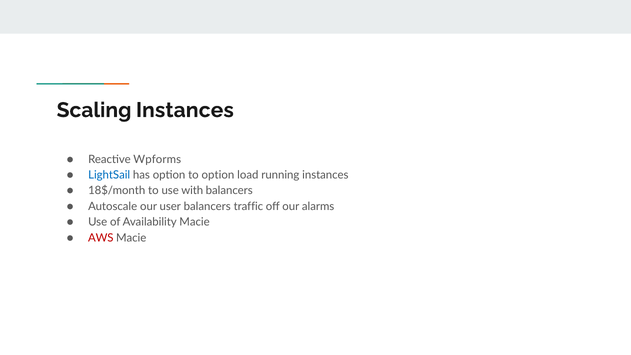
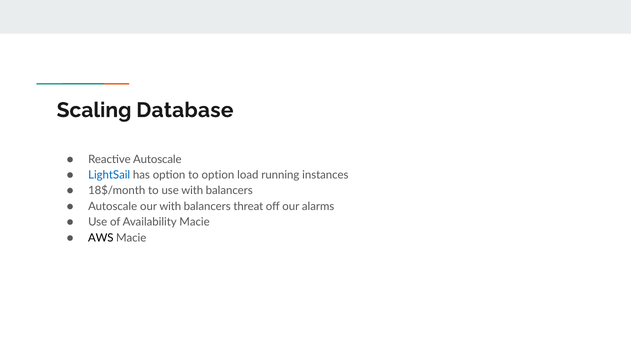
Scaling Instances: Instances -> Database (185, 110)
Reactive Wpforms: Wpforms -> Autoscale (157, 159)
our user: user -> with (170, 206)
traffic: traffic -> threat (248, 206)
AWS colour: red -> black (101, 238)
